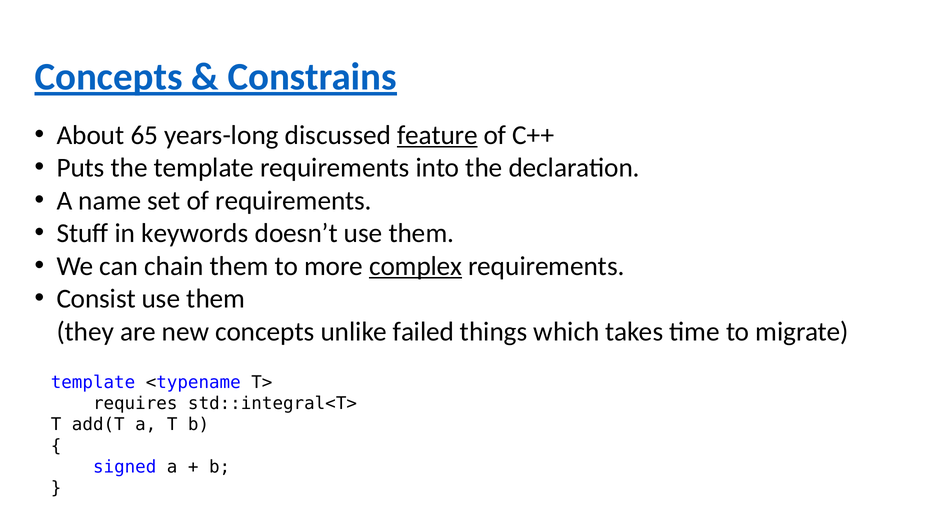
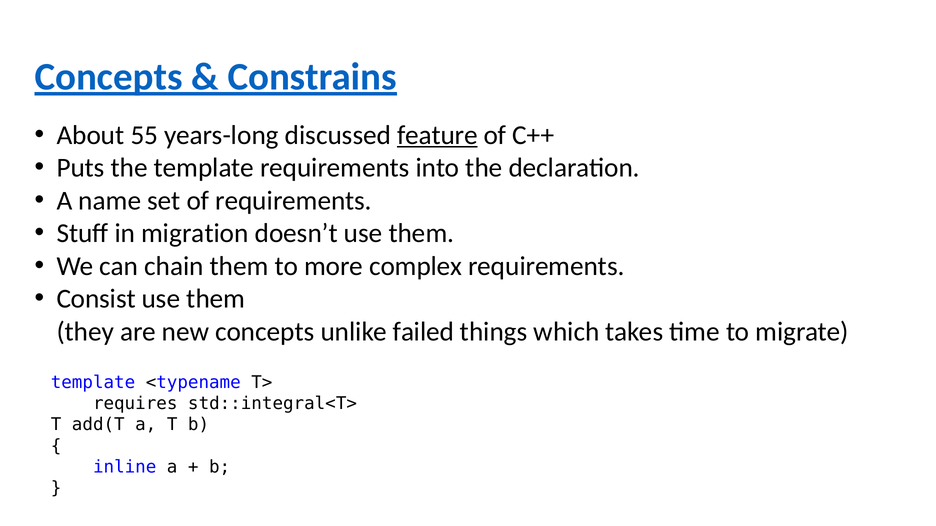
65: 65 -> 55 (144, 135)
keywords: keywords -> migration (195, 234)
complex underline: present -> none (416, 266)
signed: signed -> inline (125, 467)
